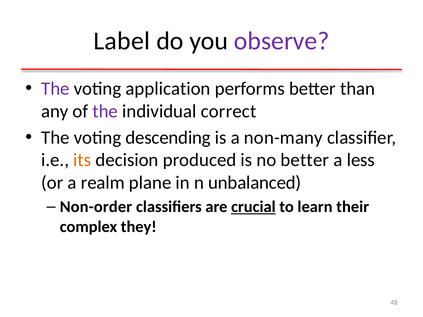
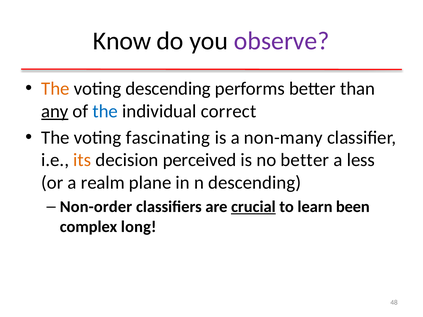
Label: Label -> Know (122, 41)
The colour: purple -> orange (55, 89)
voting application: application -> descending (168, 89)
any underline: none -> present (55, 111)
the colour: purple -> blue (105, 111)
descending: descending -> fascinating (168, 138)
produced: produced -> perceived (200, 160)
n unbalanced: unbalanced -> descending (255, 183)
their: their -> been (353, 207)
they: they -> long (139, 227)
